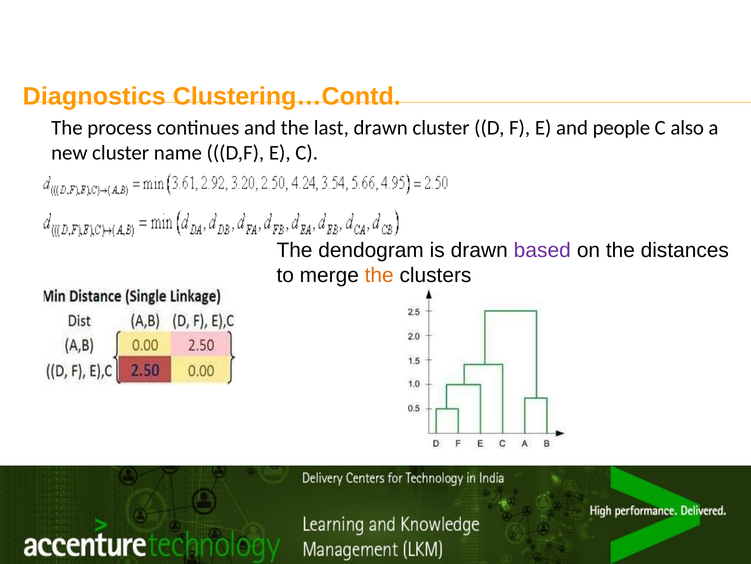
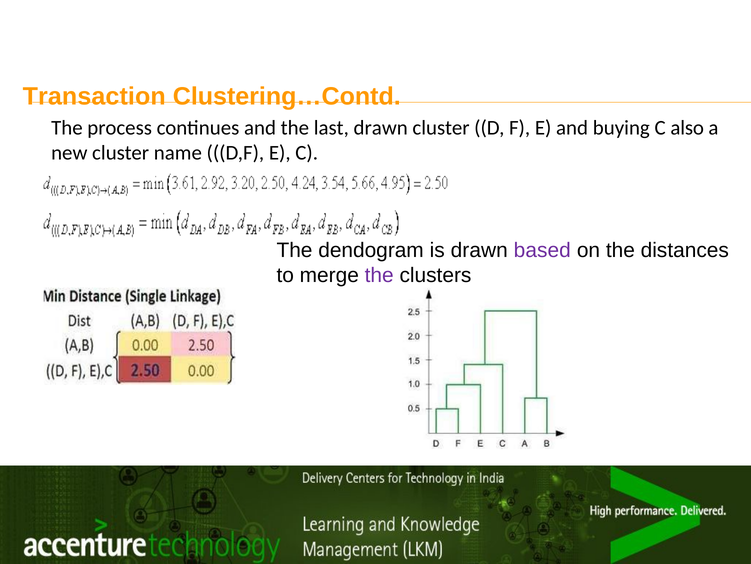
Diagnostics: Diagnostics -> Transaction (94, 96)
people: people -> buying (621, 128)
the colour: orange -> purple (379, 275)
